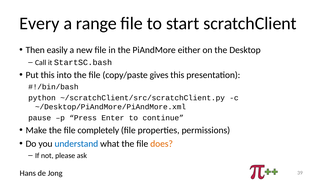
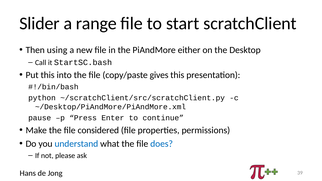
Every: Every -> Slider (39, 24)
easily: easily -> using (57, 50)
completely: completely -> considered (98, 130)
does colour: orange -> blue (162, 144)
